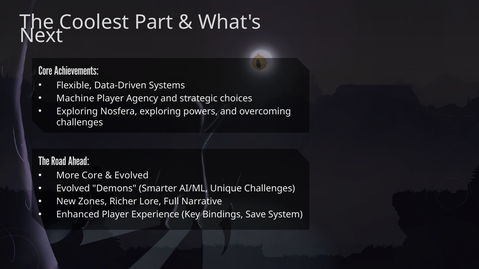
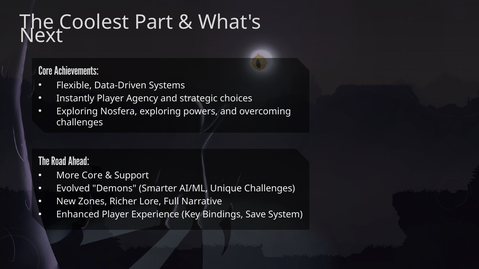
Machine: Machine -> Instantly (75, 99)
Evolved: Evolved -> Support (132, 176)
